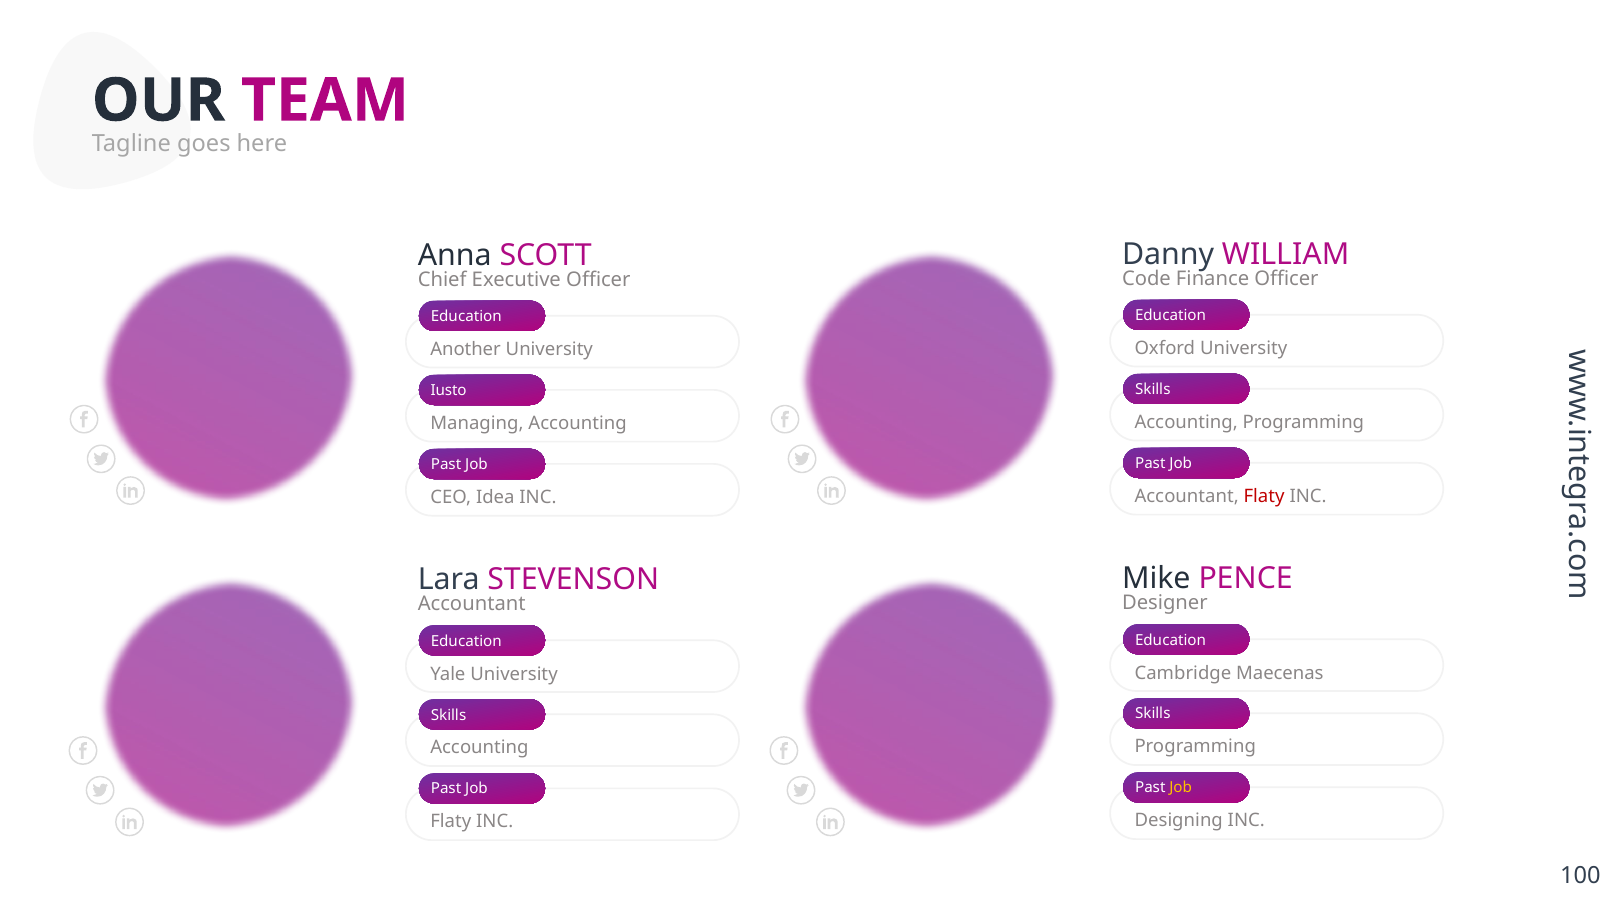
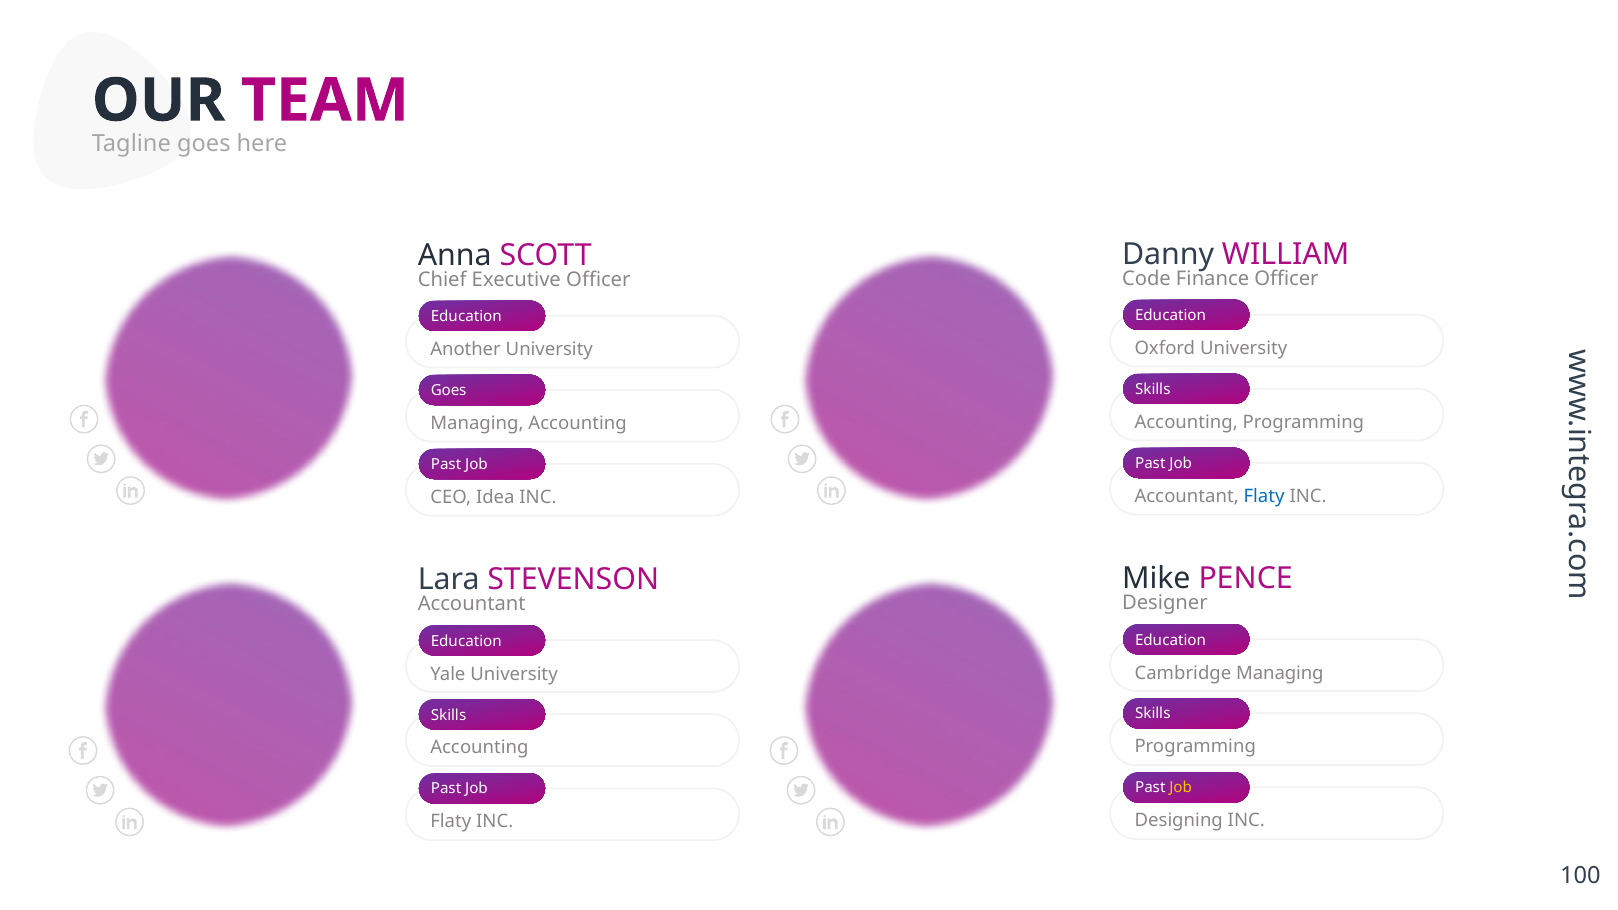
Iusto: Iusto -> Goes (449, 391)
Flaty colour: red -> blue (1264, 496)
Cambridge Maecenas: Maecenas -> Managing (1280, 673)
